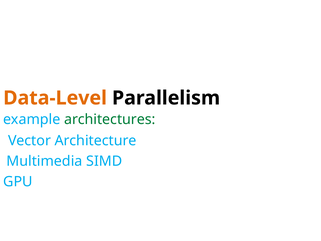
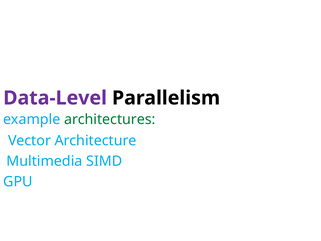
Data-Level colour: orange -> purple (55, 98)
